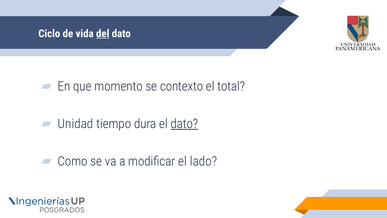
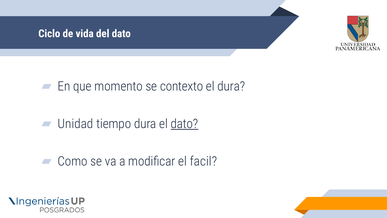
del underline: present -> none (103, 34)
el total: total -> dura (231, 86)
lado: lado -> facil (203, 161)
